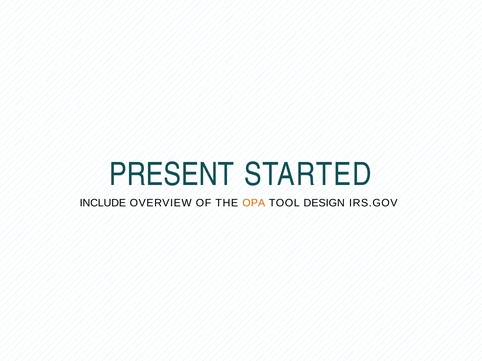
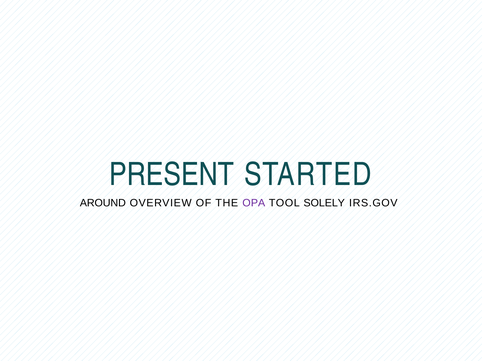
INCLUDE: INCLUDE -> AROUND (103, 203)
OPA colour: orange -> purple (254, 203)
DESIGN: DESIGN -> SOLELY (324, 203)
